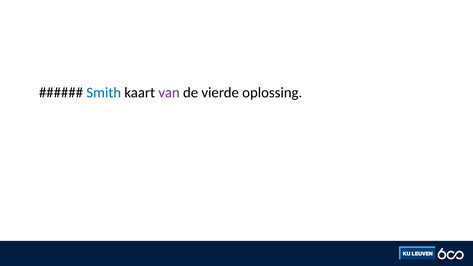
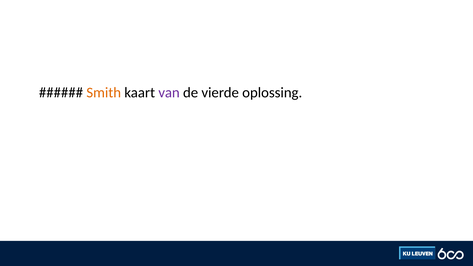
Smith colour: blue -> orange (104, 93)
